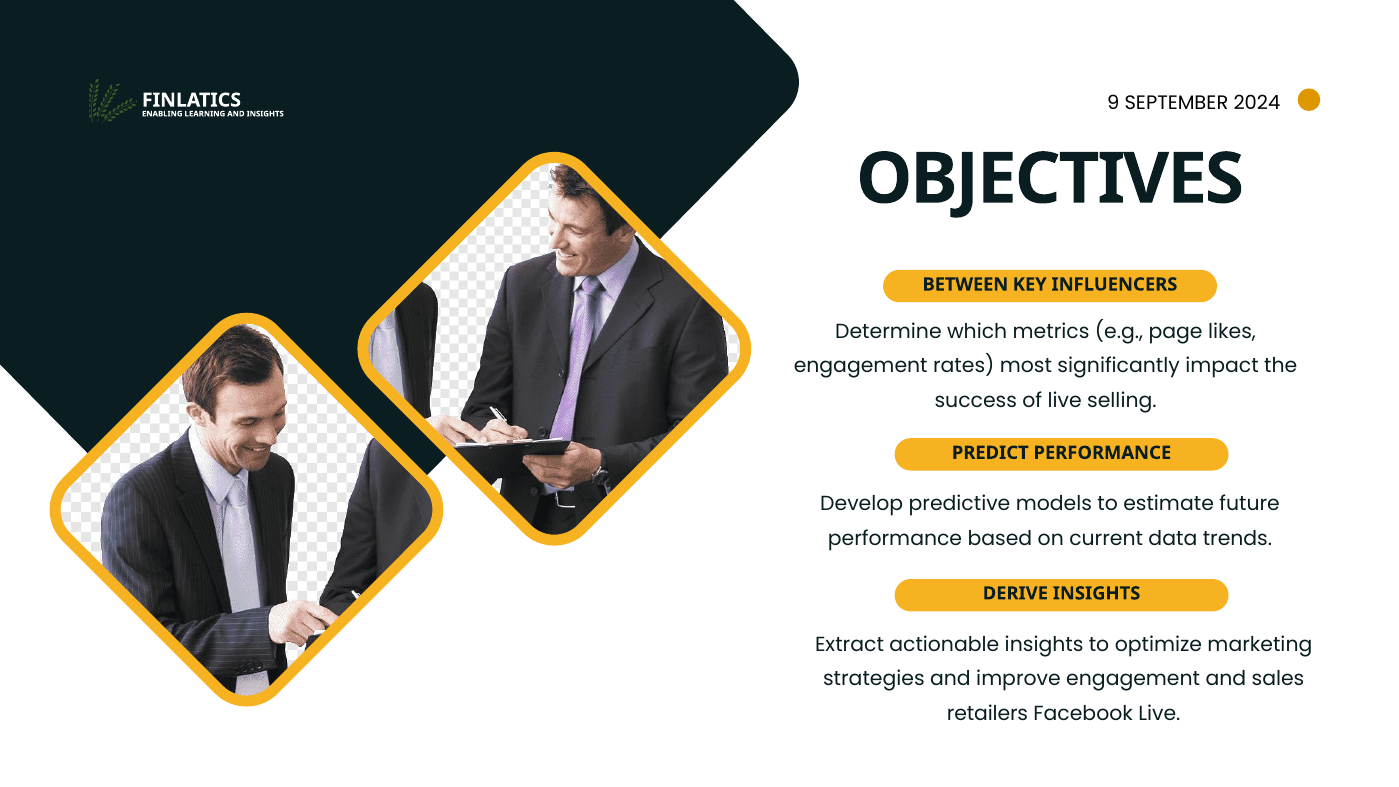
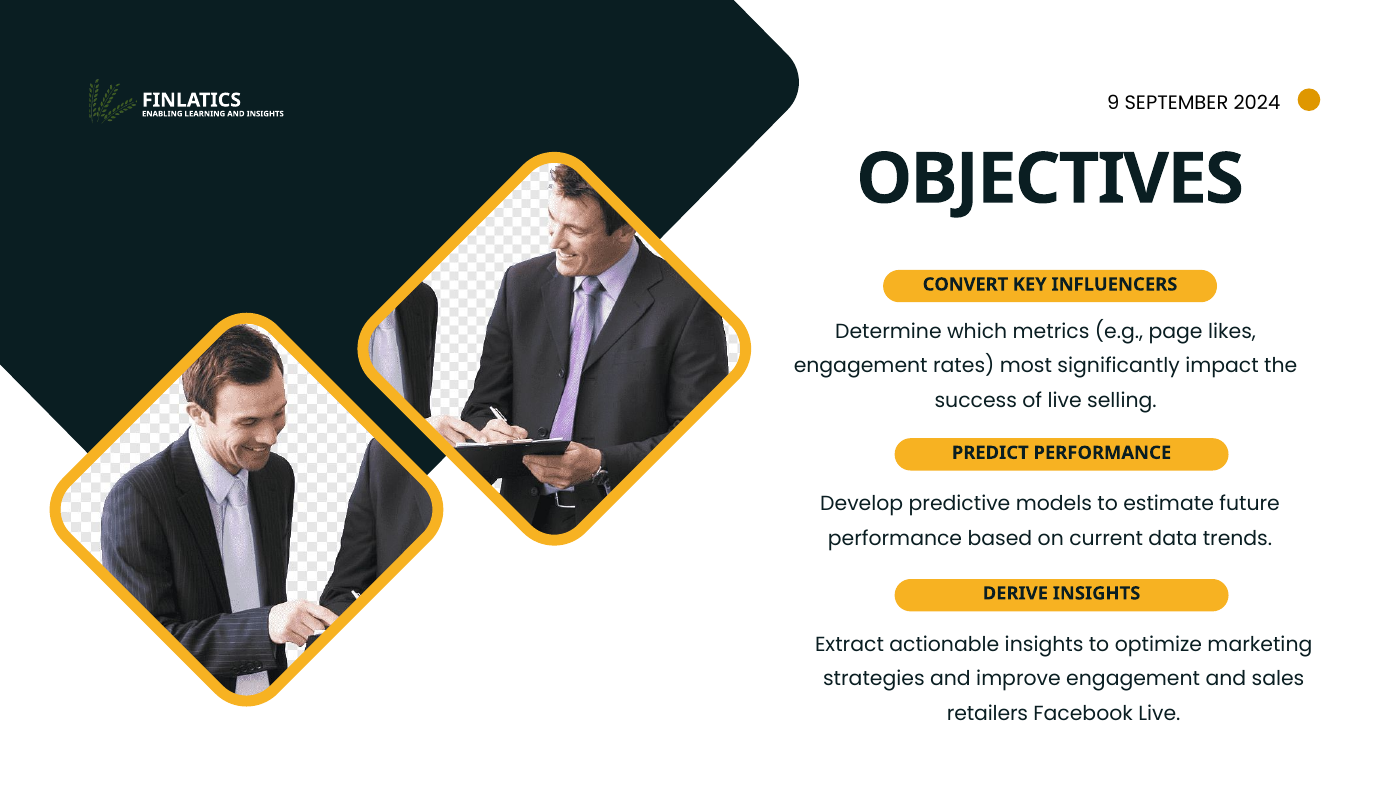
BETWEEN: BETWEEN -> CONVERT (965, 284)
